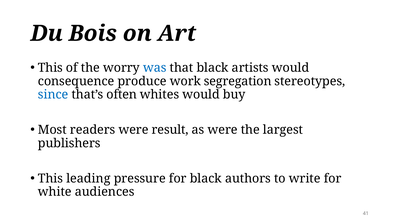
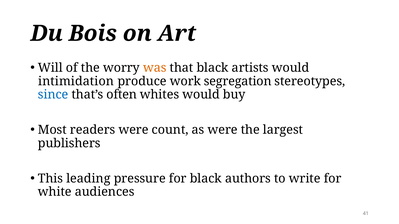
This: This -> Will (50, 68)
was colour: blue -> orange (155, 68)
consequence: consequence -> intimidation (76, 81)
result: result -> count (170, 130)
